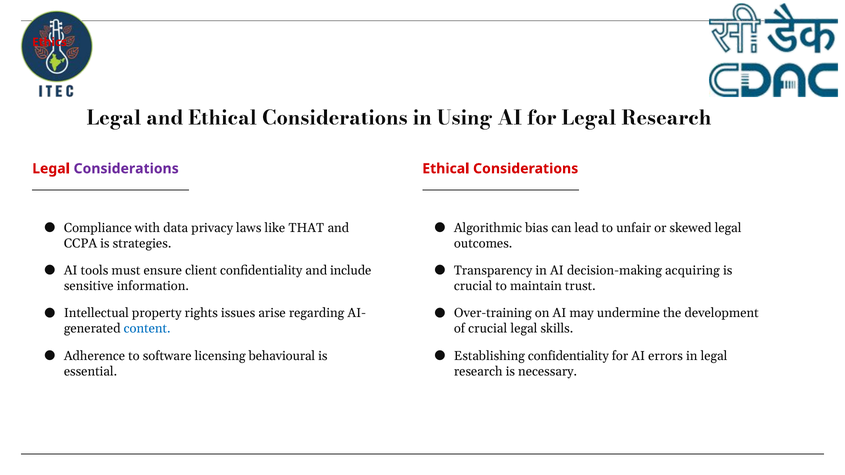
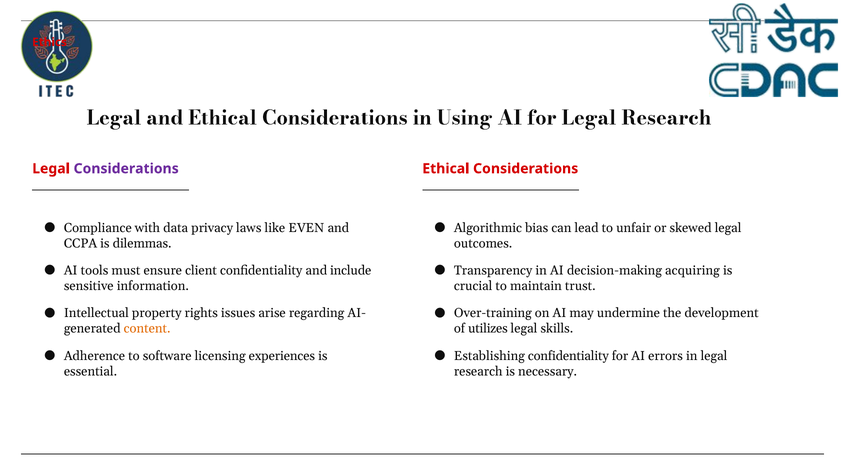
THAT: THAT -> EVEN (306, 228)
strategies: strategies -> dilemmas (142, 243)
content colour: blue -> orange (147, 329)
of crucial: crucial -> utilizes (488, 329)
behavioural: behavioural -> experiences (282, 356)
